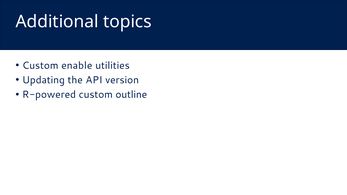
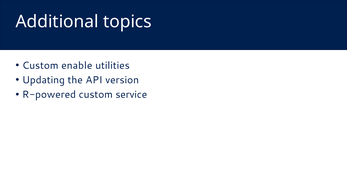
outline: outline -> service (131, 95)
